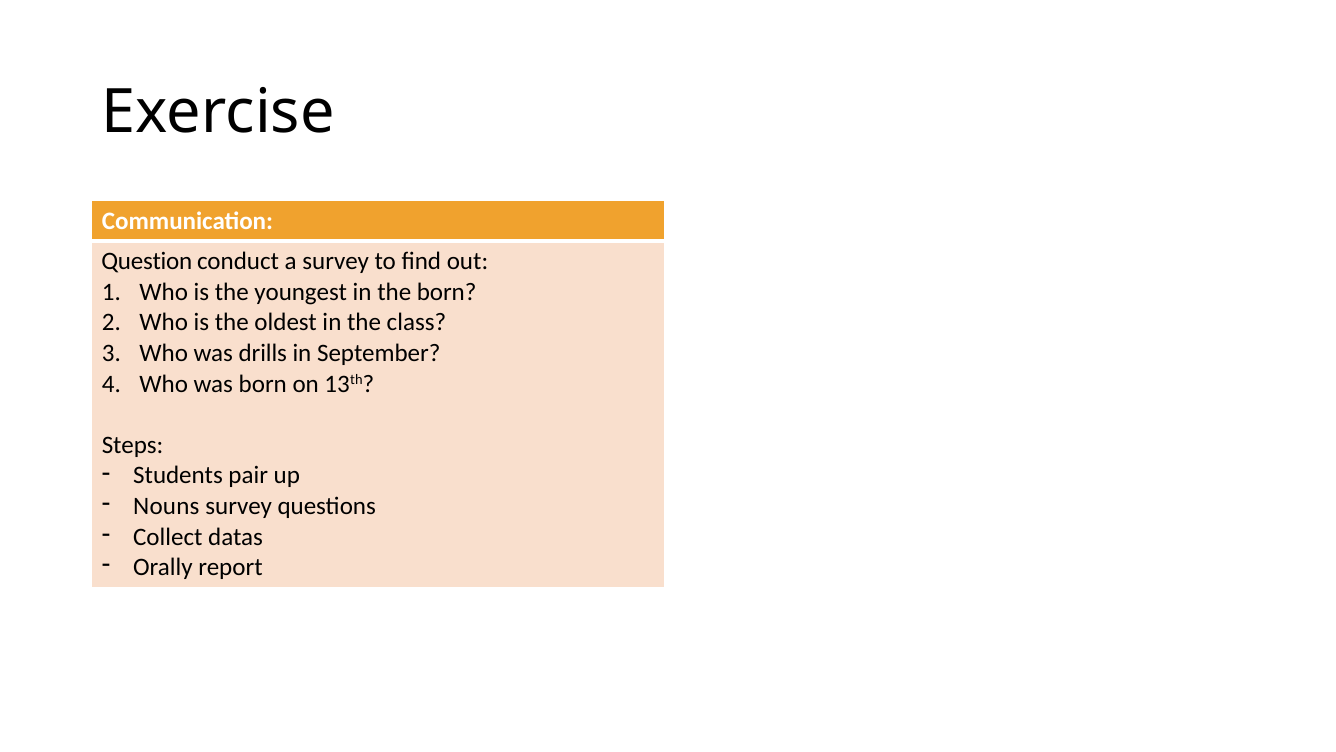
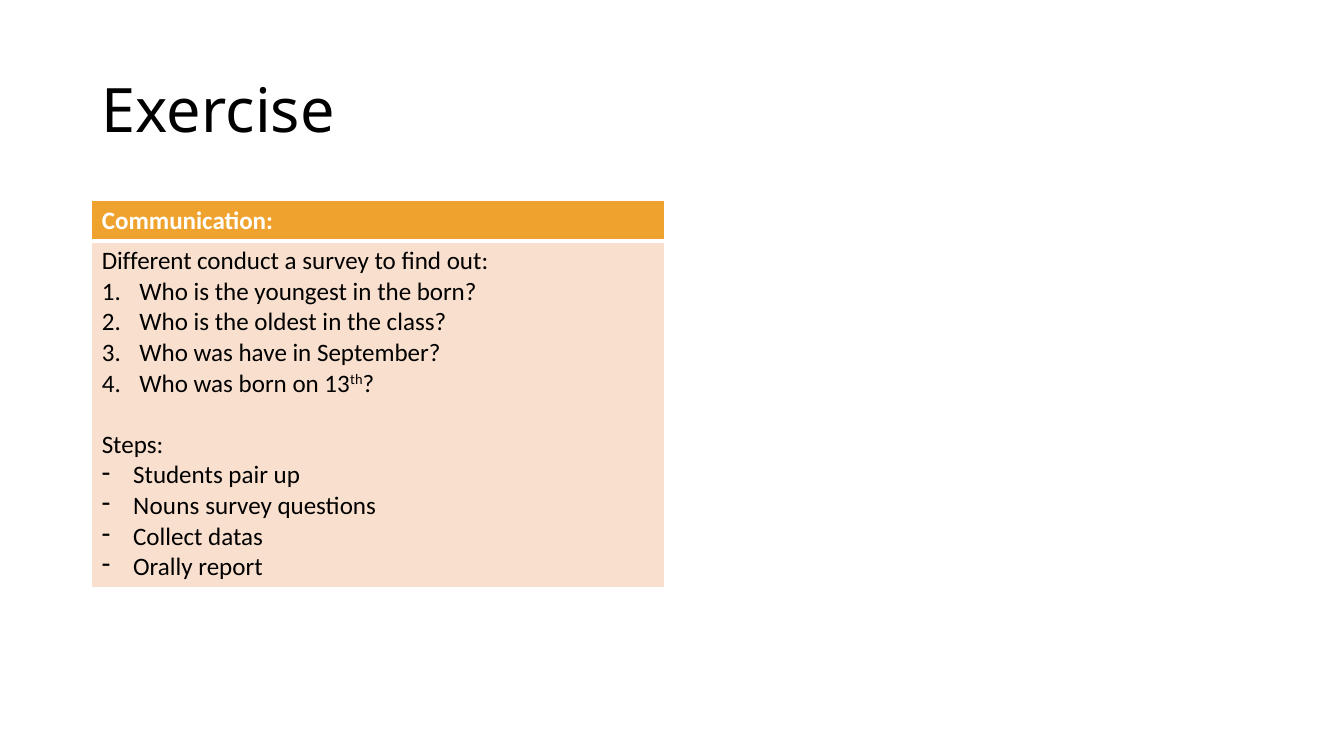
Question: Question -> Different (147, 261)
drills: drills -> have (263, 353)
